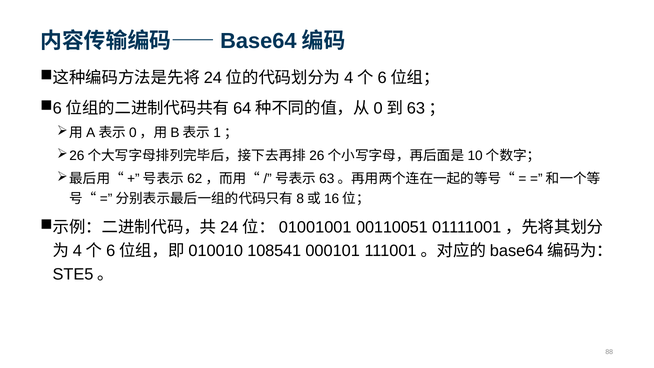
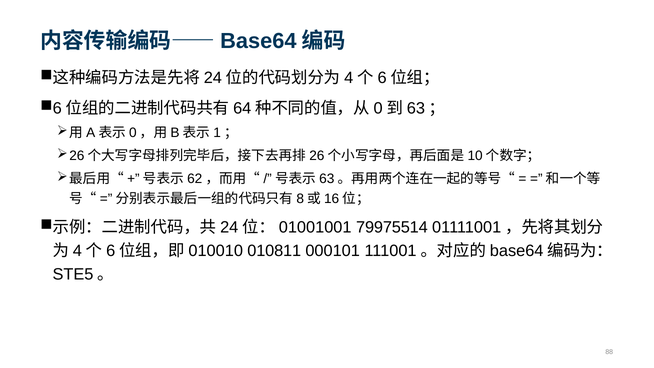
00110051: 00110051 -> 79975514 (392, 227)
108541: 108541 -> 010811 (274, 251)
